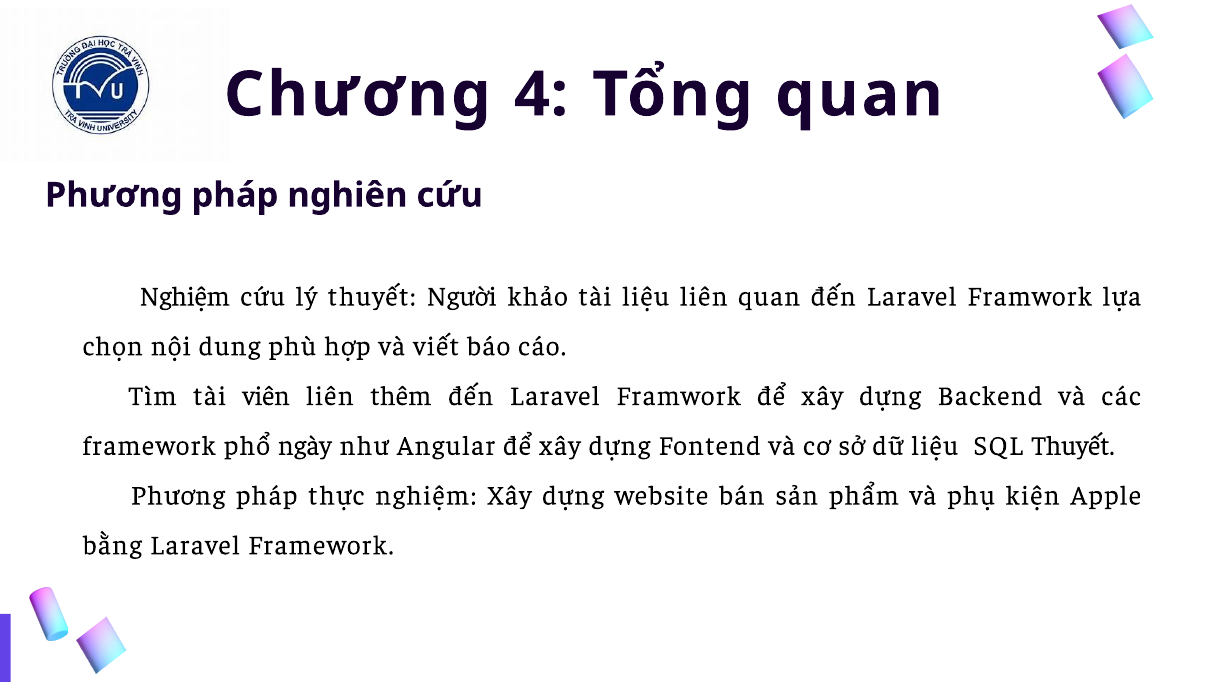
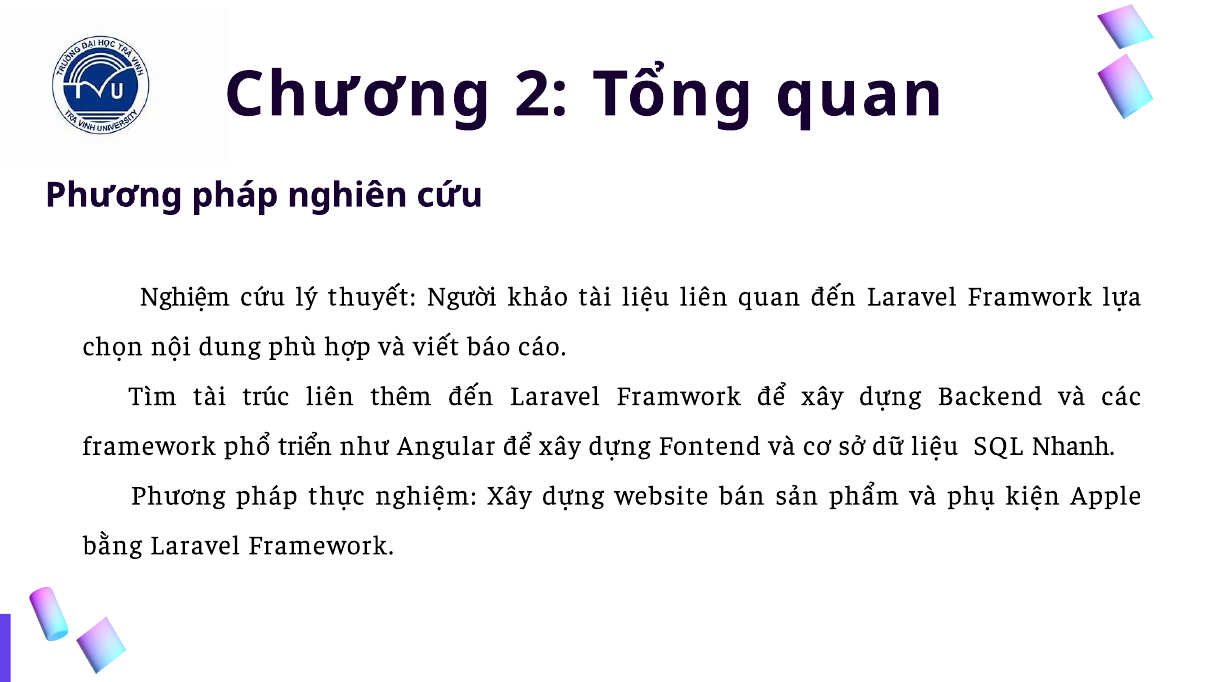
4: 4 -> 2 (541, 95)
viên: viên -> trúc (266, 396)
ngày: ngày -> triển (305, 446)
SQL Thuyết: Thuyết -> Nhanh (1073, 446)
